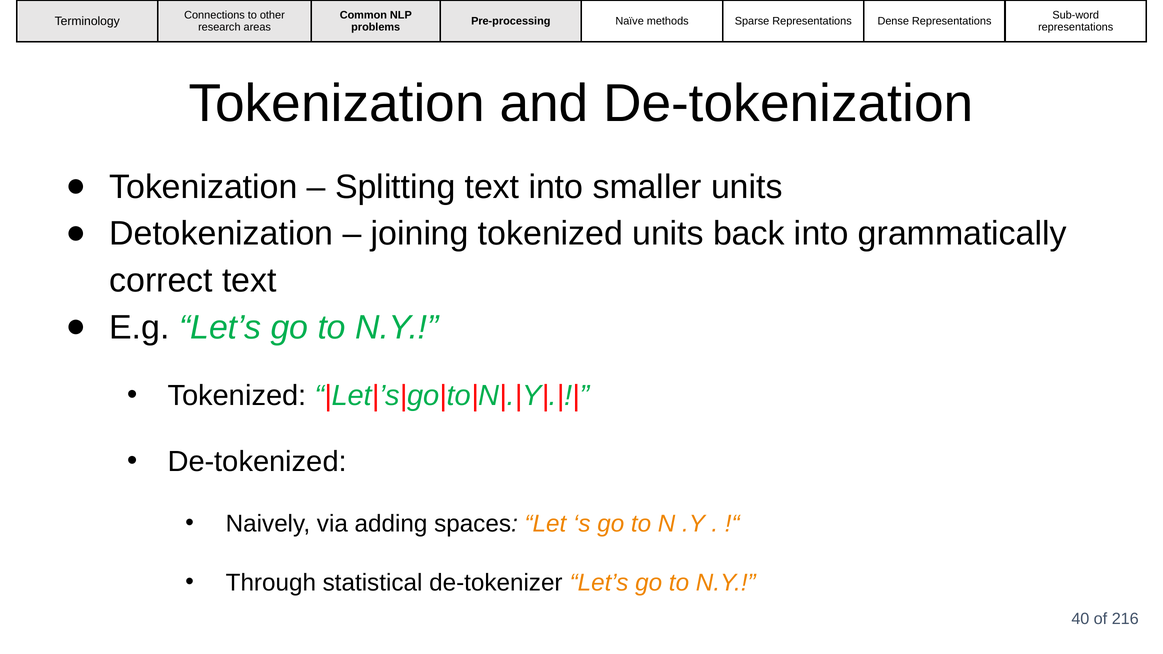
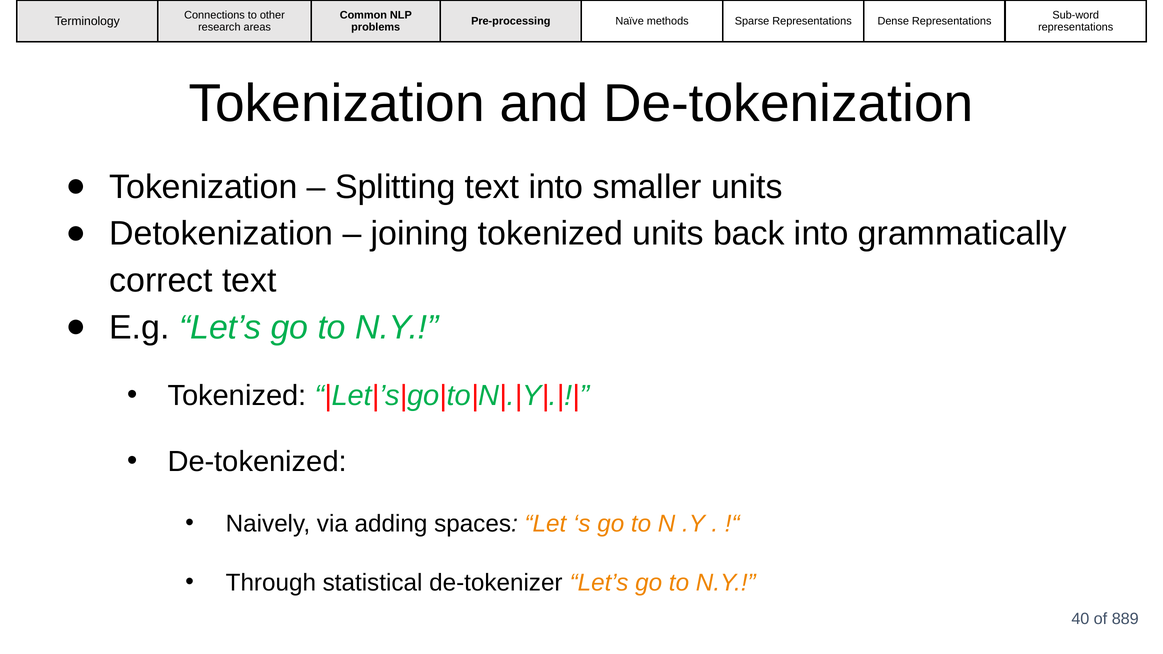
216: 216 -> 889 (1125, 619)
